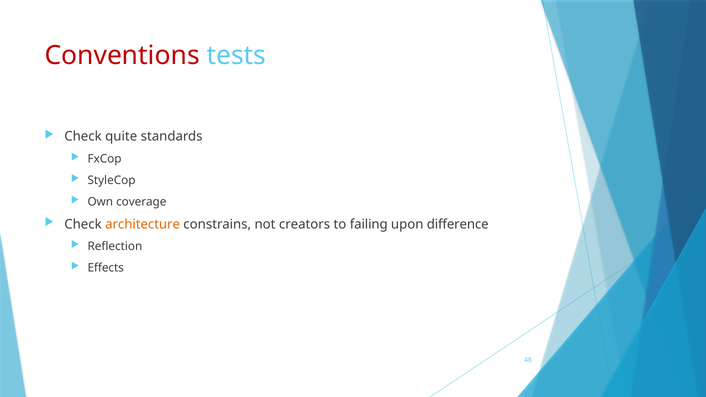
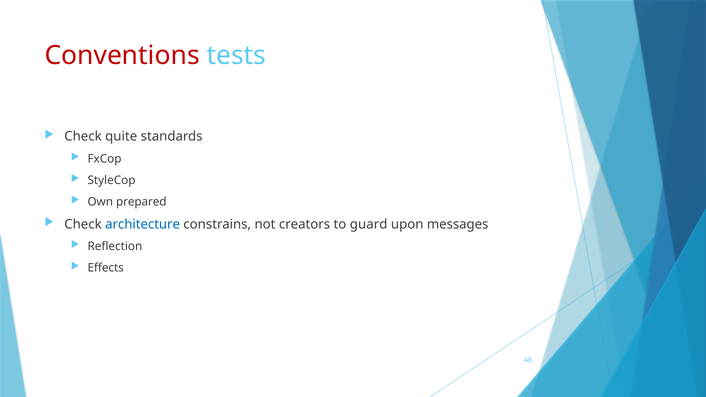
coverage: coverage -> prepared (141, 202)
architecture colour: orange -> blue (143, 224)
failing: failing -> guard (369, 224)
difference: difference -> messages (458, 224)
